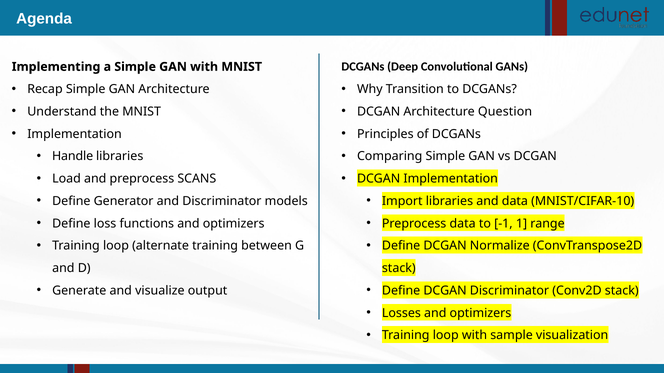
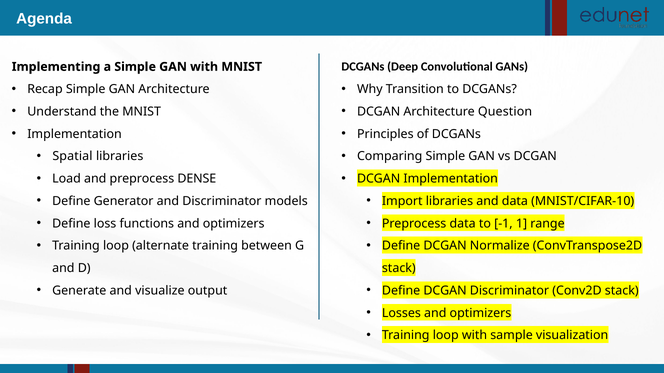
Handle: Handle -> Spatial (72, 156)
SCANS: SCANS -> DENSE (197, 179)
